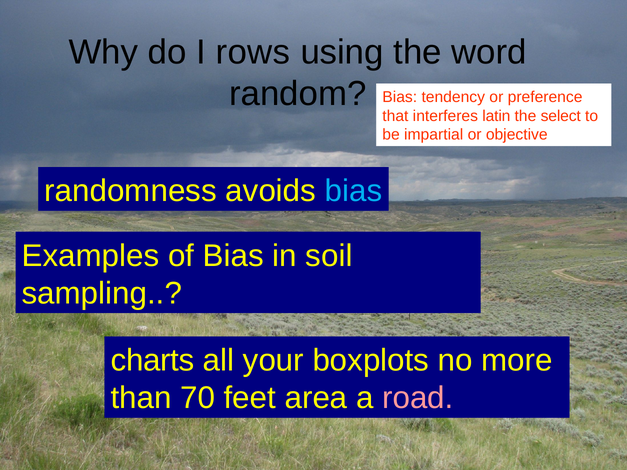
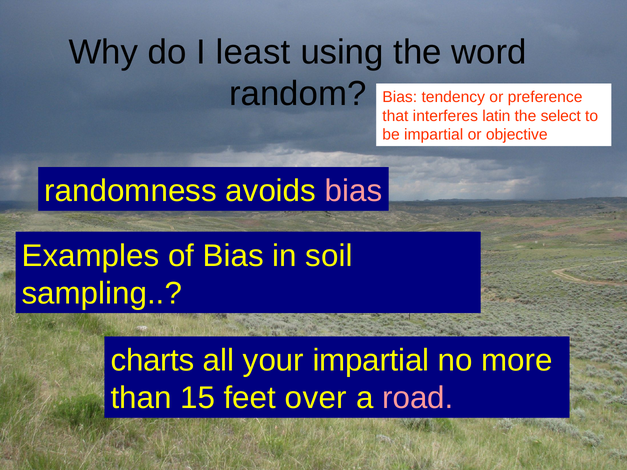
rows: rows -> least (253, 52)
bias colour: light blue -> pink (353, 191)
your boxplots: boxplots -> impartial (371, 361)
70: 70 -> 15 (198, 398)
area: area -> over (316, 398)
